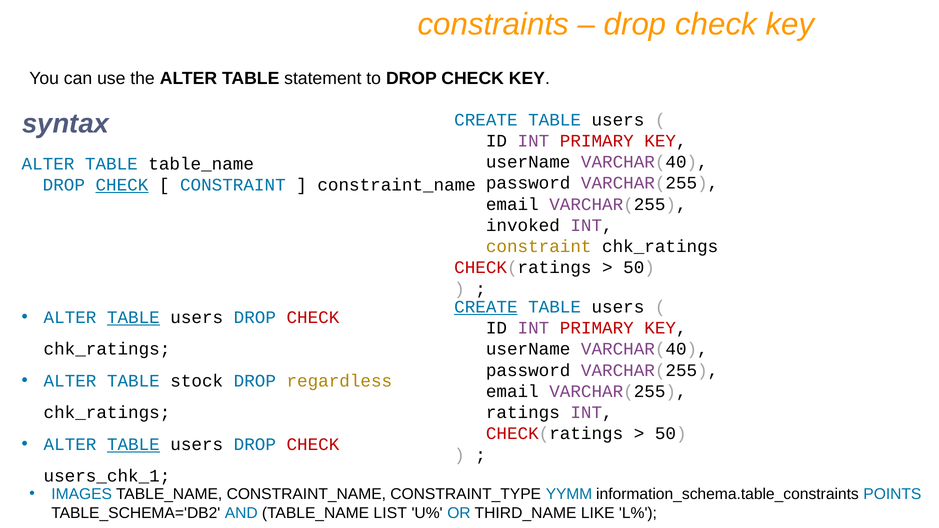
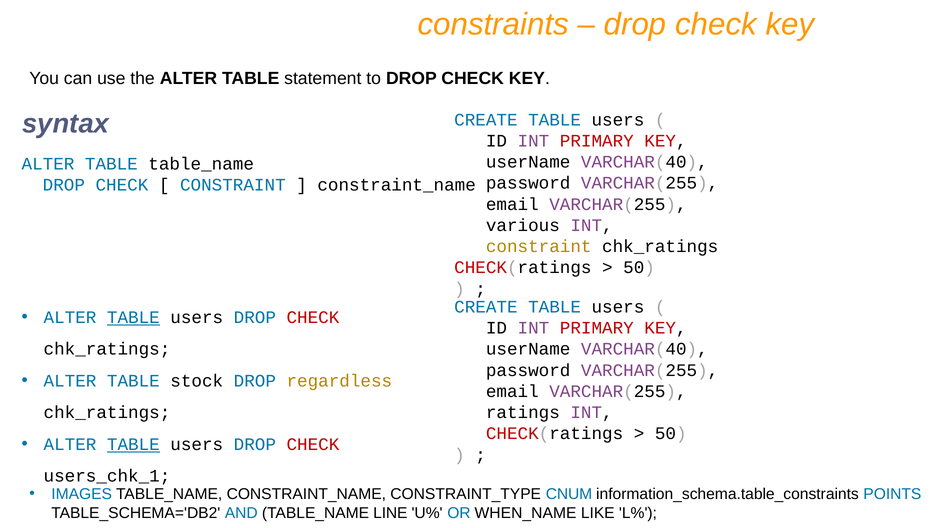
CHECK underline: present -> none (122, 185)
invoked: invoked -> various (523, 226)
CREATE underline: present -> none (486, 307)
YYMM: YYMM -> CNUM (569, 494)
LIST: LIST -> LINE (390, 513)
THIRD_NAME: THIRD_NAME -> WHEN_NAME (526, 513)
